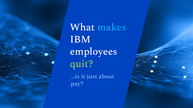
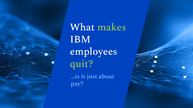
makes colour: light blue -> light green (112, 27)
